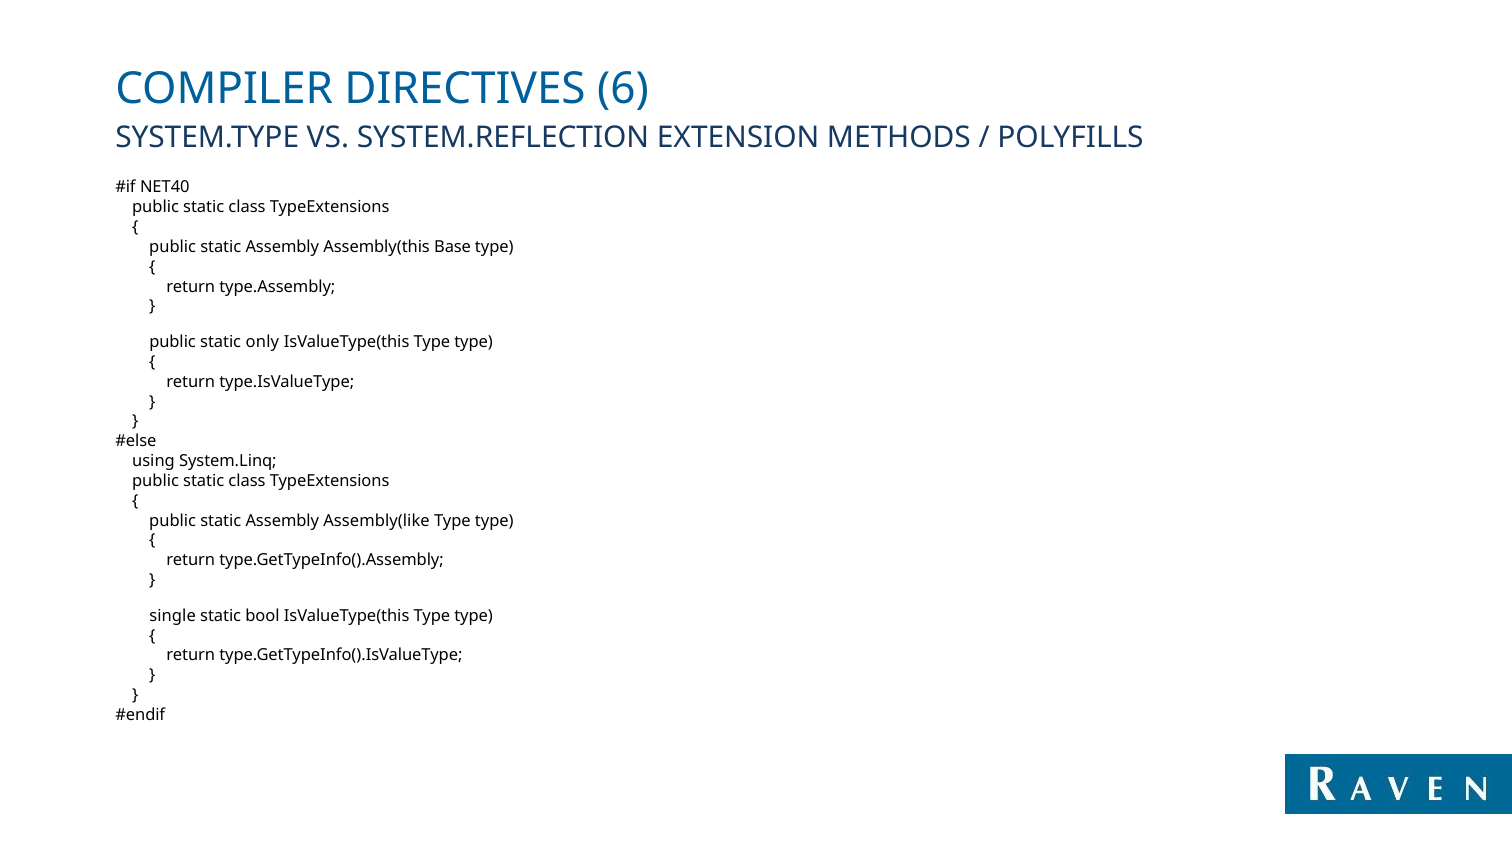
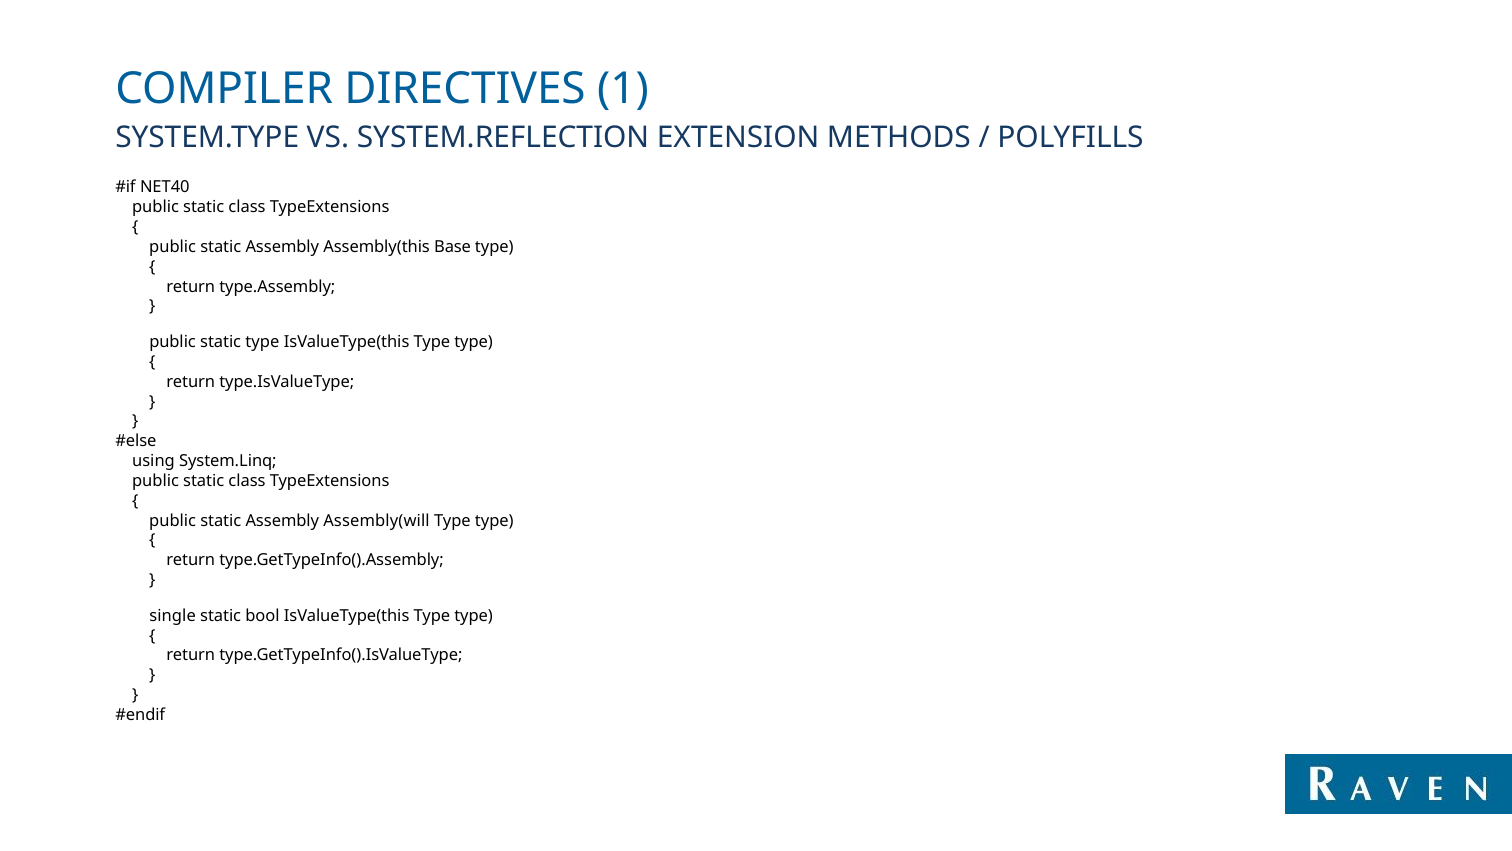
6: 6 -> 1 (623, 89)
static only: only -> type (262, 342)
Assembly(like: Assembly(like -> Assembly(will (376, 520)
